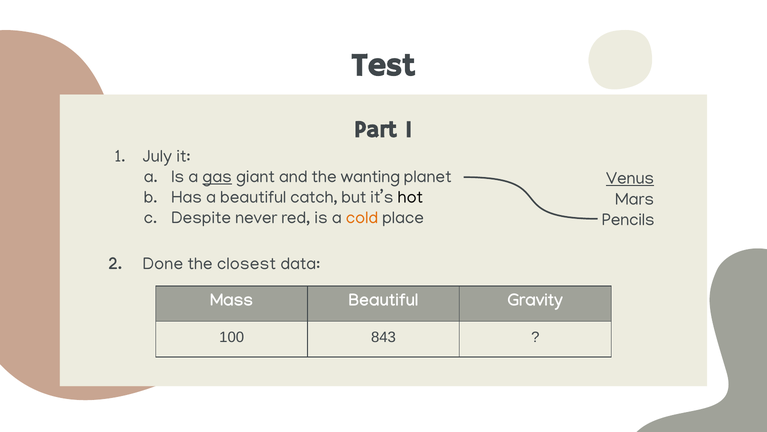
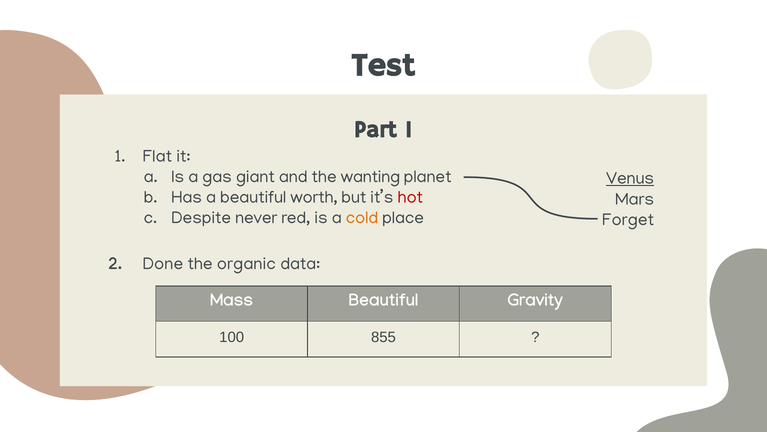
July: July -> Flat (157, 156)
gas underline: present -> none (217, 176)
catch: catch -> worth (314, 197)
hot colour: black -> red (410, 197)
Pencils: Pencils -> Forget (628, 220)
closest: closest -> organic (246, 263)
843: 843 -> 855 (383, 337)
